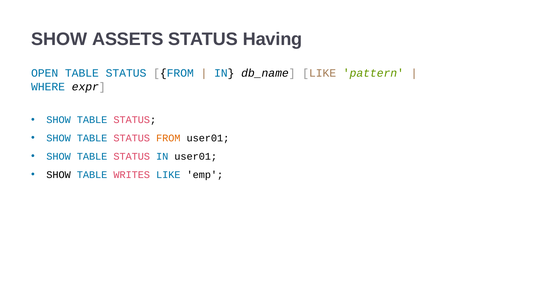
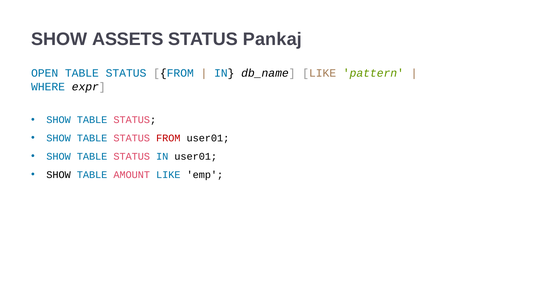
Having: Having -> Pankaj (272, 39)
FROM colour: orange -> red (168, 138)
WRITES: WRITES -> AMOUNT (132, 175)
